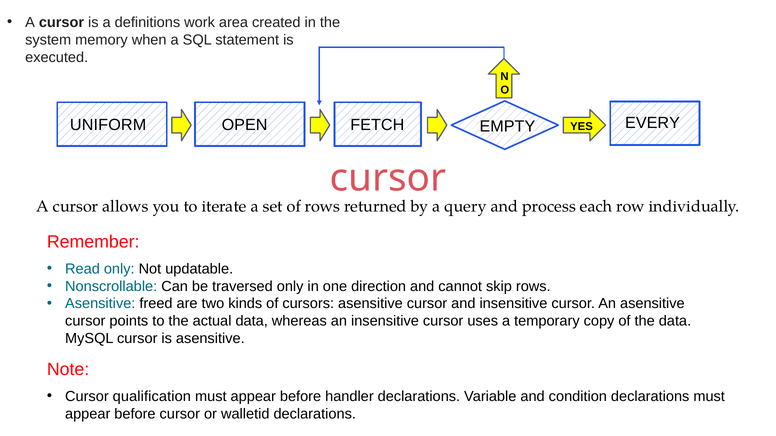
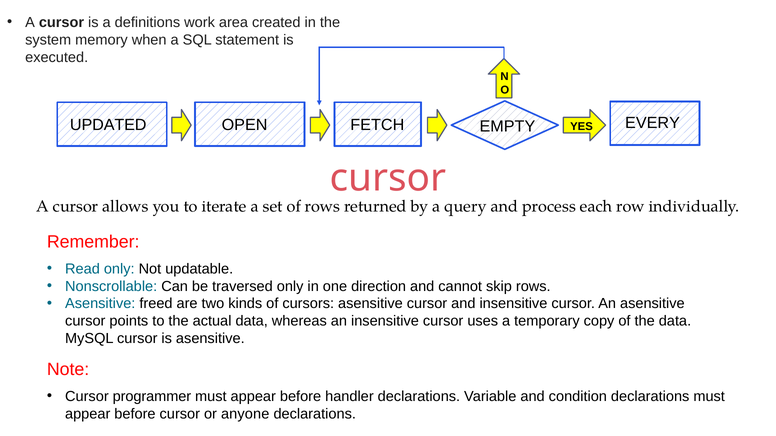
UNIFORM: UNIFORM -> UPDATED (108, 125)
qualification: qualification -> programmer (152, 397)
walletid: walletid -> anyone (245, 414)
